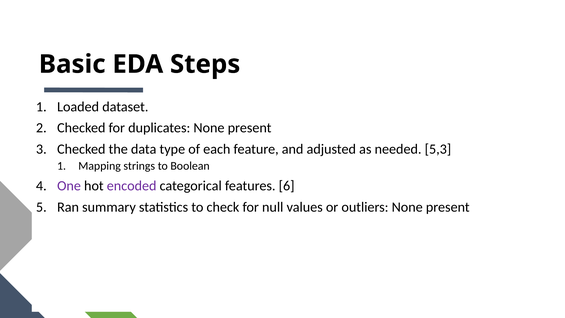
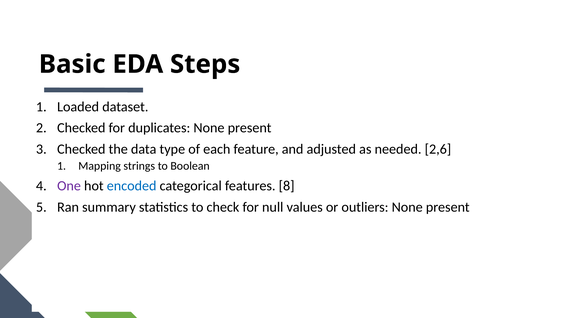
5,3: 5,3 -> 2,6 (438, 149)
encoded colour: purple -> blue (132, 186)
6: 6 -> 8 (287, 186)
